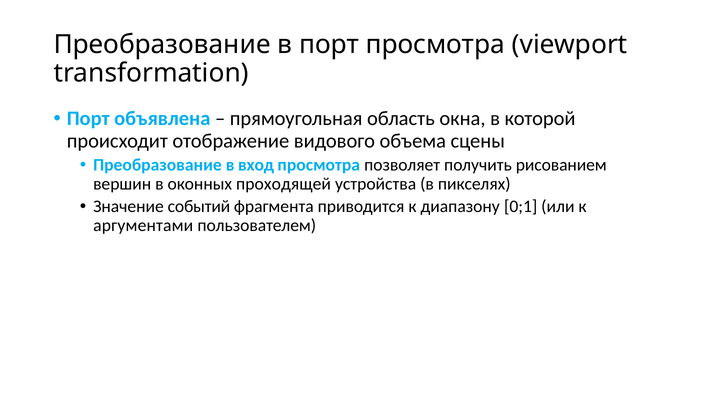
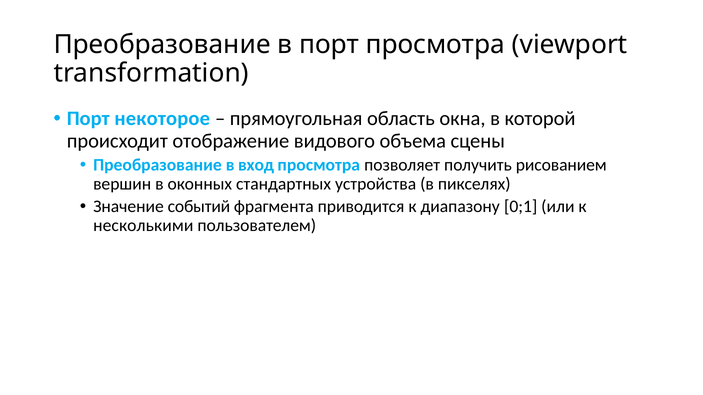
объявлена: объявлена -> некоторое (162, 119)
проходящей: проходящей -> стандартных (284, 184)
аргументами: аргументами -> несколькими (143, 226)
